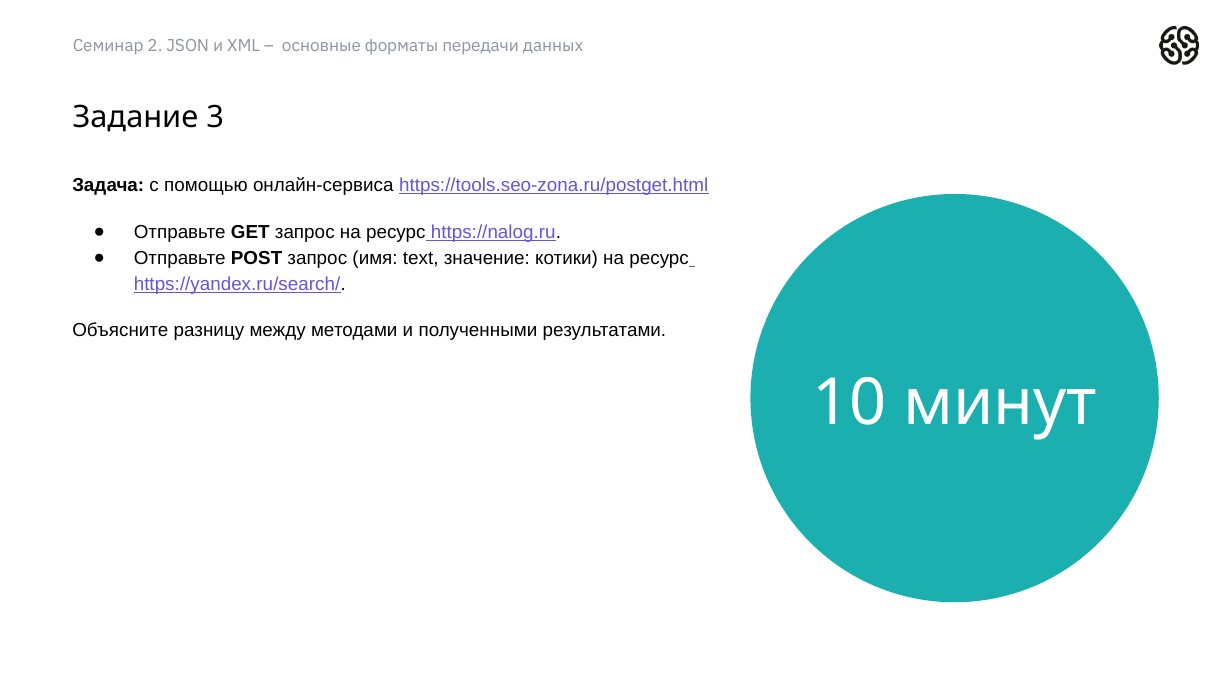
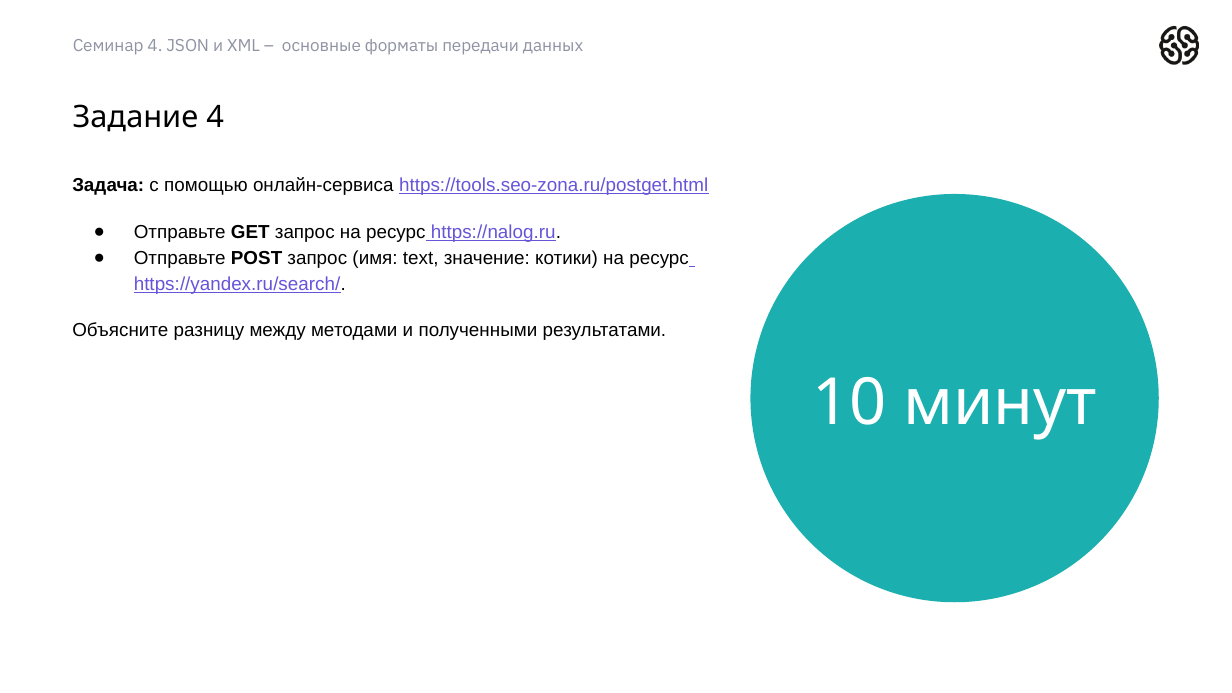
Семинар 2: 2 -> 4 (155, 46)
Задание 3: 3 -> 4 (215, 118)
